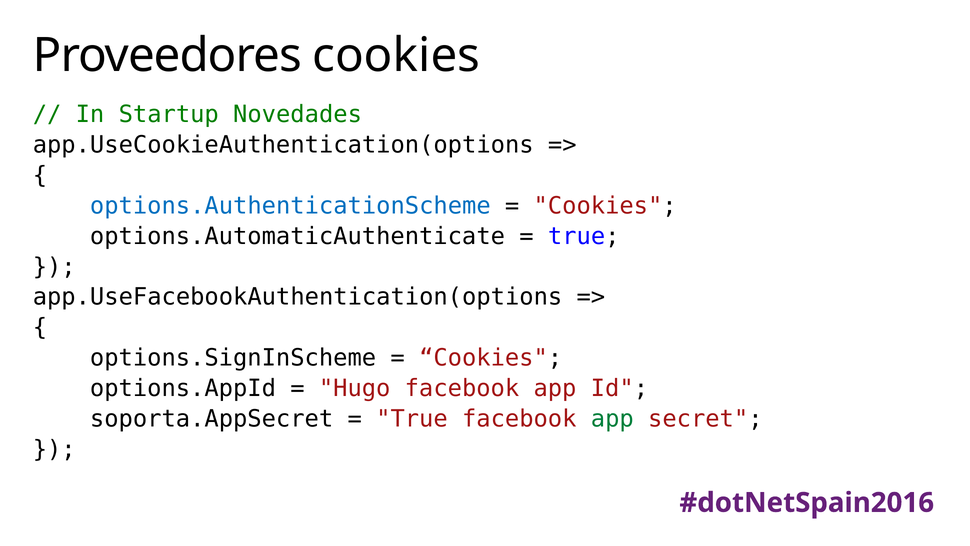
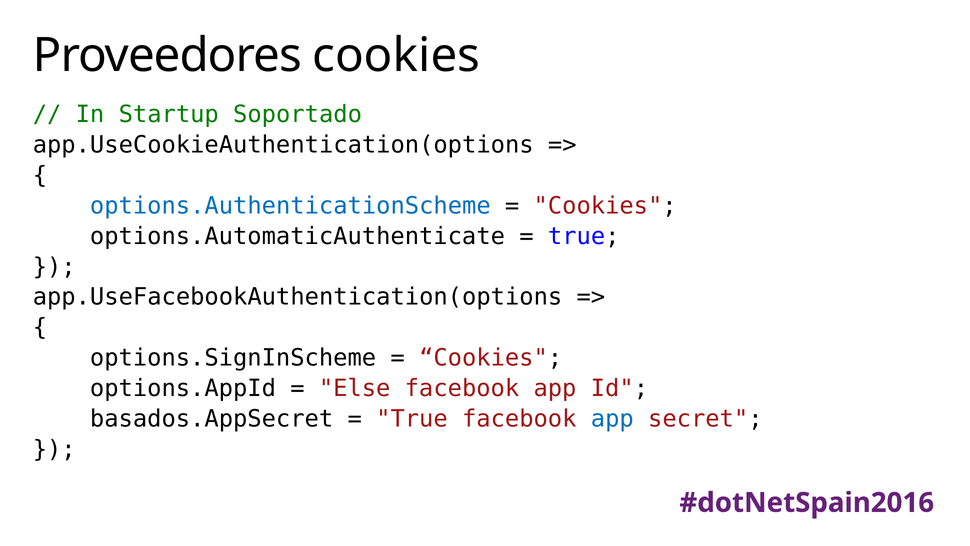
Novedades: Novedades -> Soportado (298, 114)
Hugo: Hugo -> Else (355, 388)
soporta.AppSecret: soporta.AppSecret -> basados.AppSecret (212, 419)
app colour: green -> blue (612, 419)
